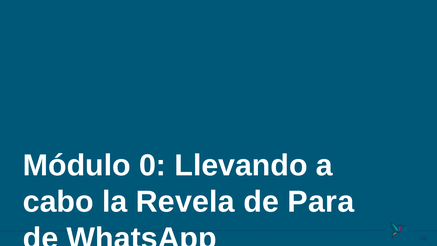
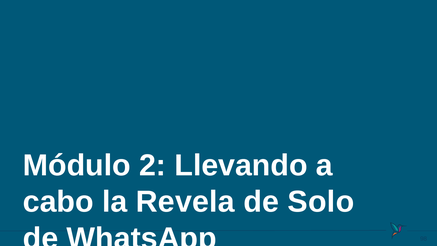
0: 0 -> 2 (153, 165)
Para: Para -> Solo (321, 202)
